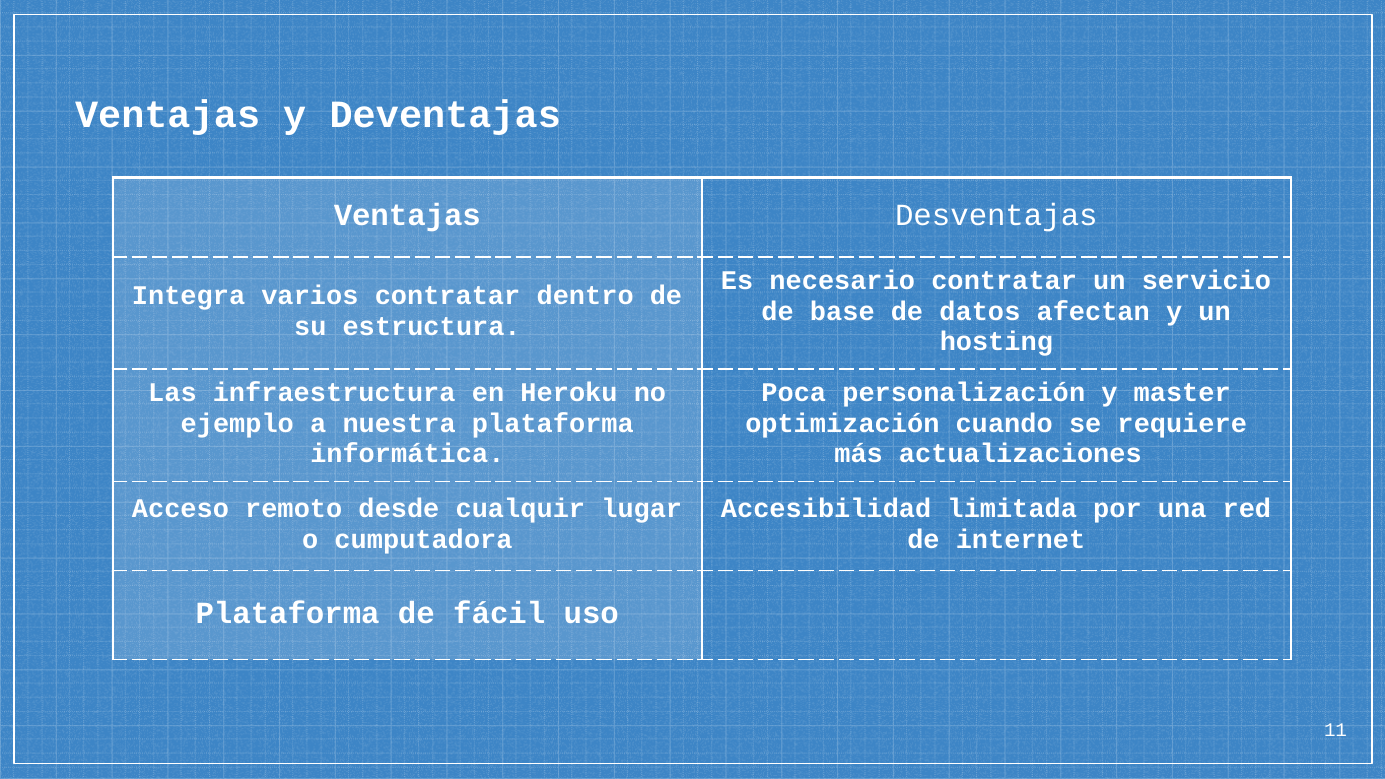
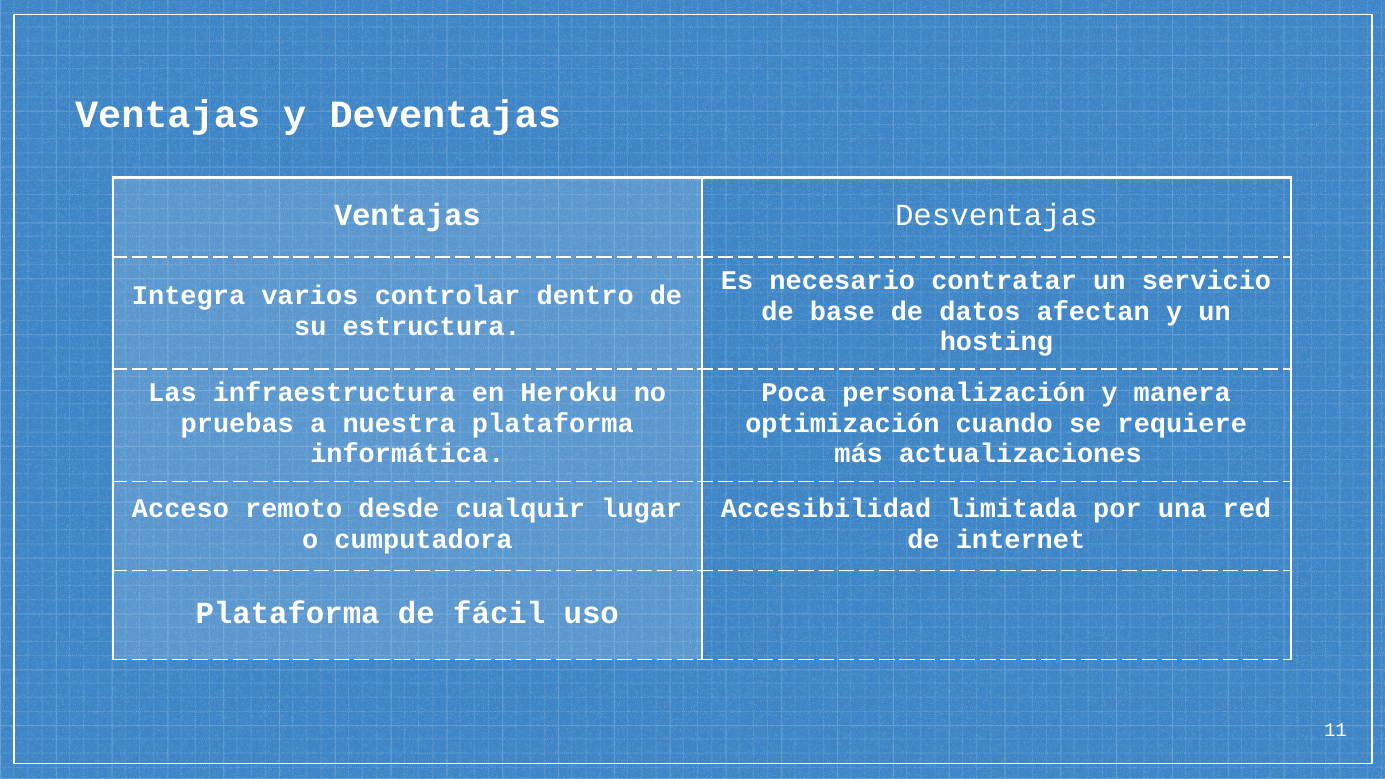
varios contratar: contratar -> controlar (448, 296)
master: master -> manera (1182, 393)
ejemplo: ejemplo -> pruebas (237, 424)
